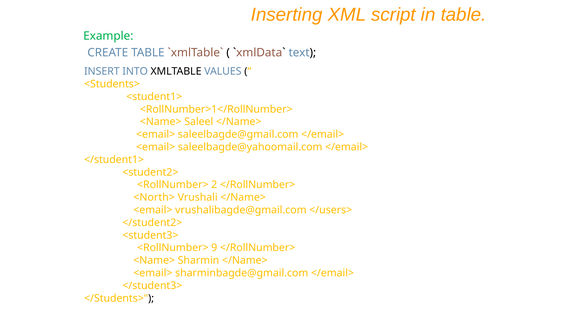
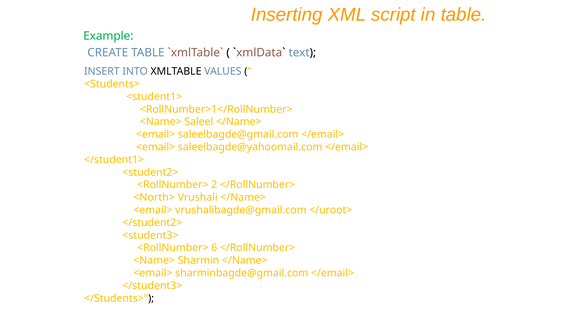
</users>: </users> -> </uroot> (331, 210)
9: 9 -> 6 (214, 248)
